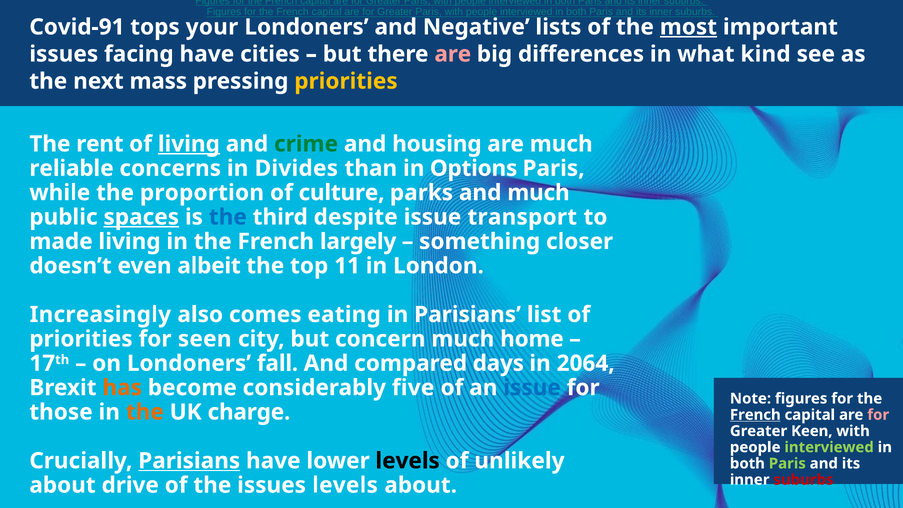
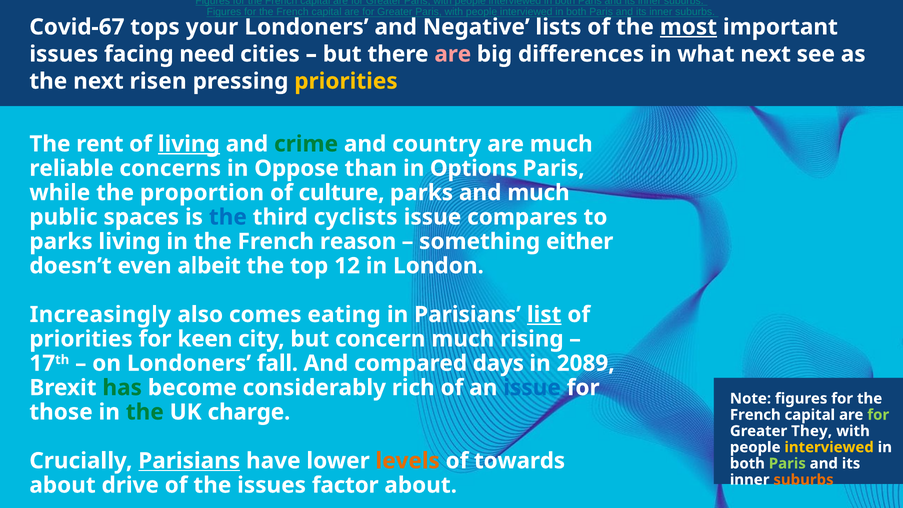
Covid-91: Covid-91 -> Covid-67 (77, 27)
facing have: have -> need (207, 54)
what kind: kind -> next (766, 54)
mass: mass -> risen (158, 81)
housing: housing -> country (437, 144)
Divides: Divides -> Oppose (297, 168)
spaces underline: present -> none (141, 217)
despite: despite -> cyclists (356, 217)
transport: transport -> compares (522, 217)
made: made -> parks (61, 241)
largely: largely -> reason (358, 241)
closer: closer -> either (580, 241)
11: 11 -> 12 (347, 266)
list underline: none -> present (544, 315)
seen: seen -> keen (205, 339)
home: home -> rising (532, 339)
2064: 2064 -> 2089 (586, 363)
has colour: orange -> green (122, 388)
five: five -> rich (413, 388)
the colour: orange -> green (145, 412)
French underline: present -> none (755, 415)
for colour: pink -> light green (878, 415)
Keen: Keen -> They (812, 431)
interviewed colour: light green -> yellow (829, 447)
levels colour: black -> orange (408, 461)
unlikely: unlikely -> towards (520, 461)
suburbs colour: red -> orange (803, 480)
issues levels: levels -> factor (345, 485)
